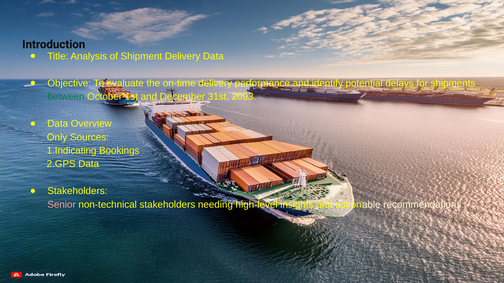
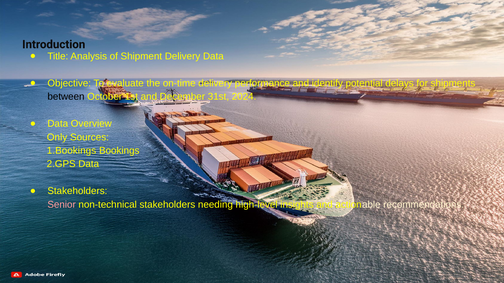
between colour: green -> black (66, 97)
2093: 2093 -> 2024 (244, 97)
1.Indicating: 1.Indicating -> 1.Bookings (71, 151)
